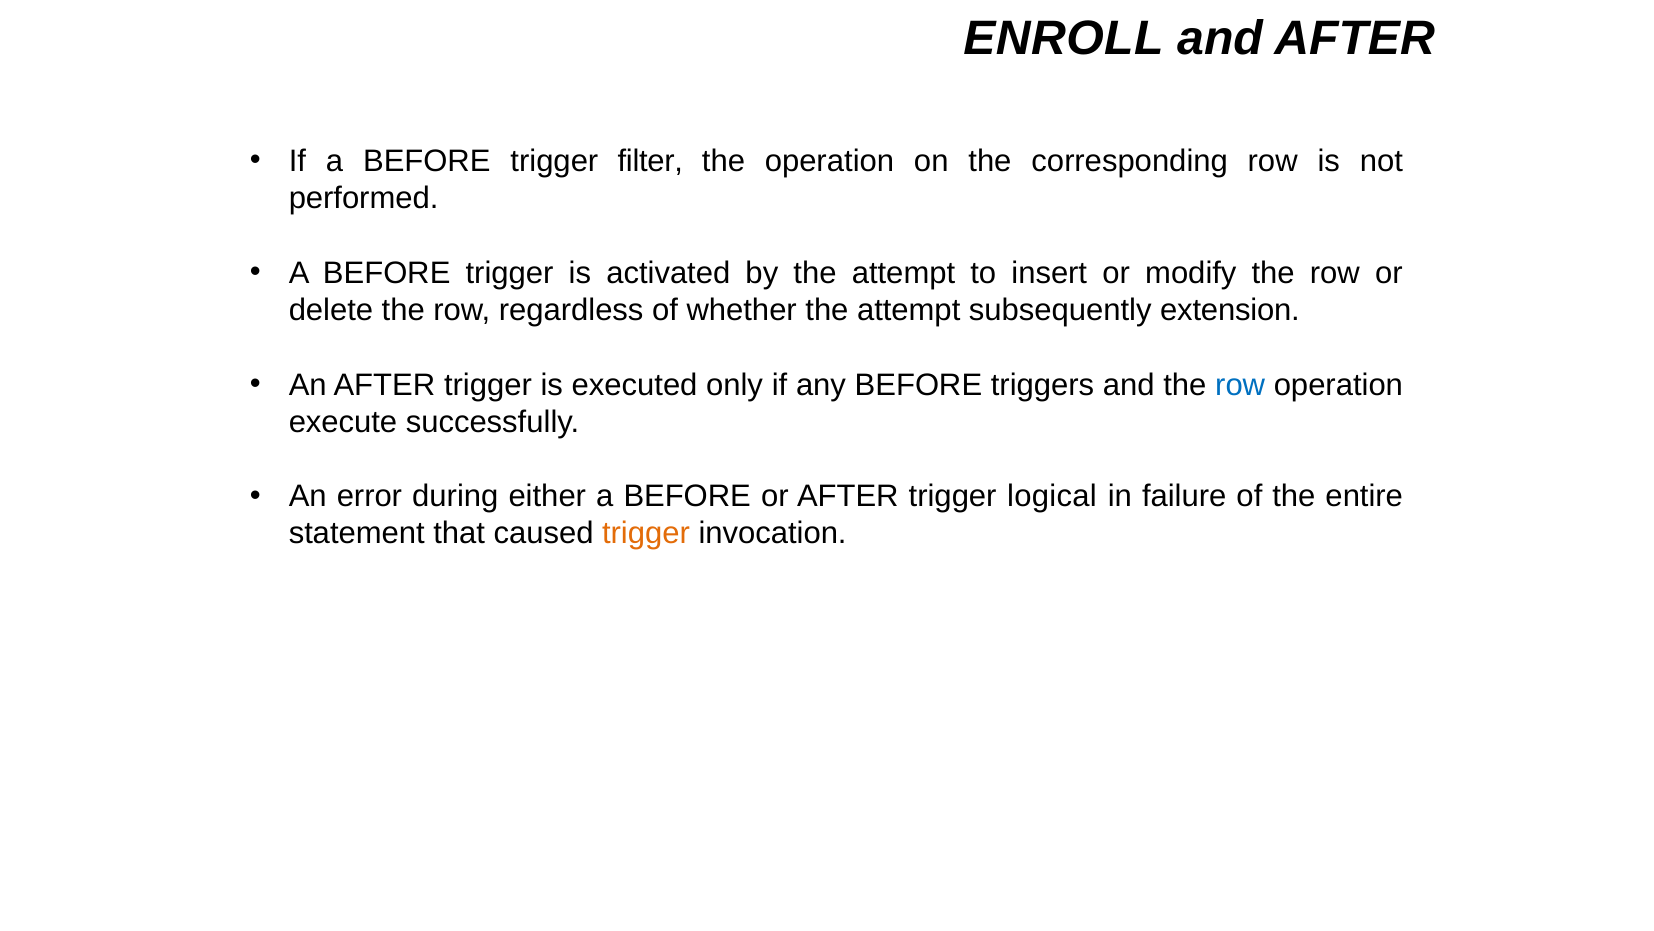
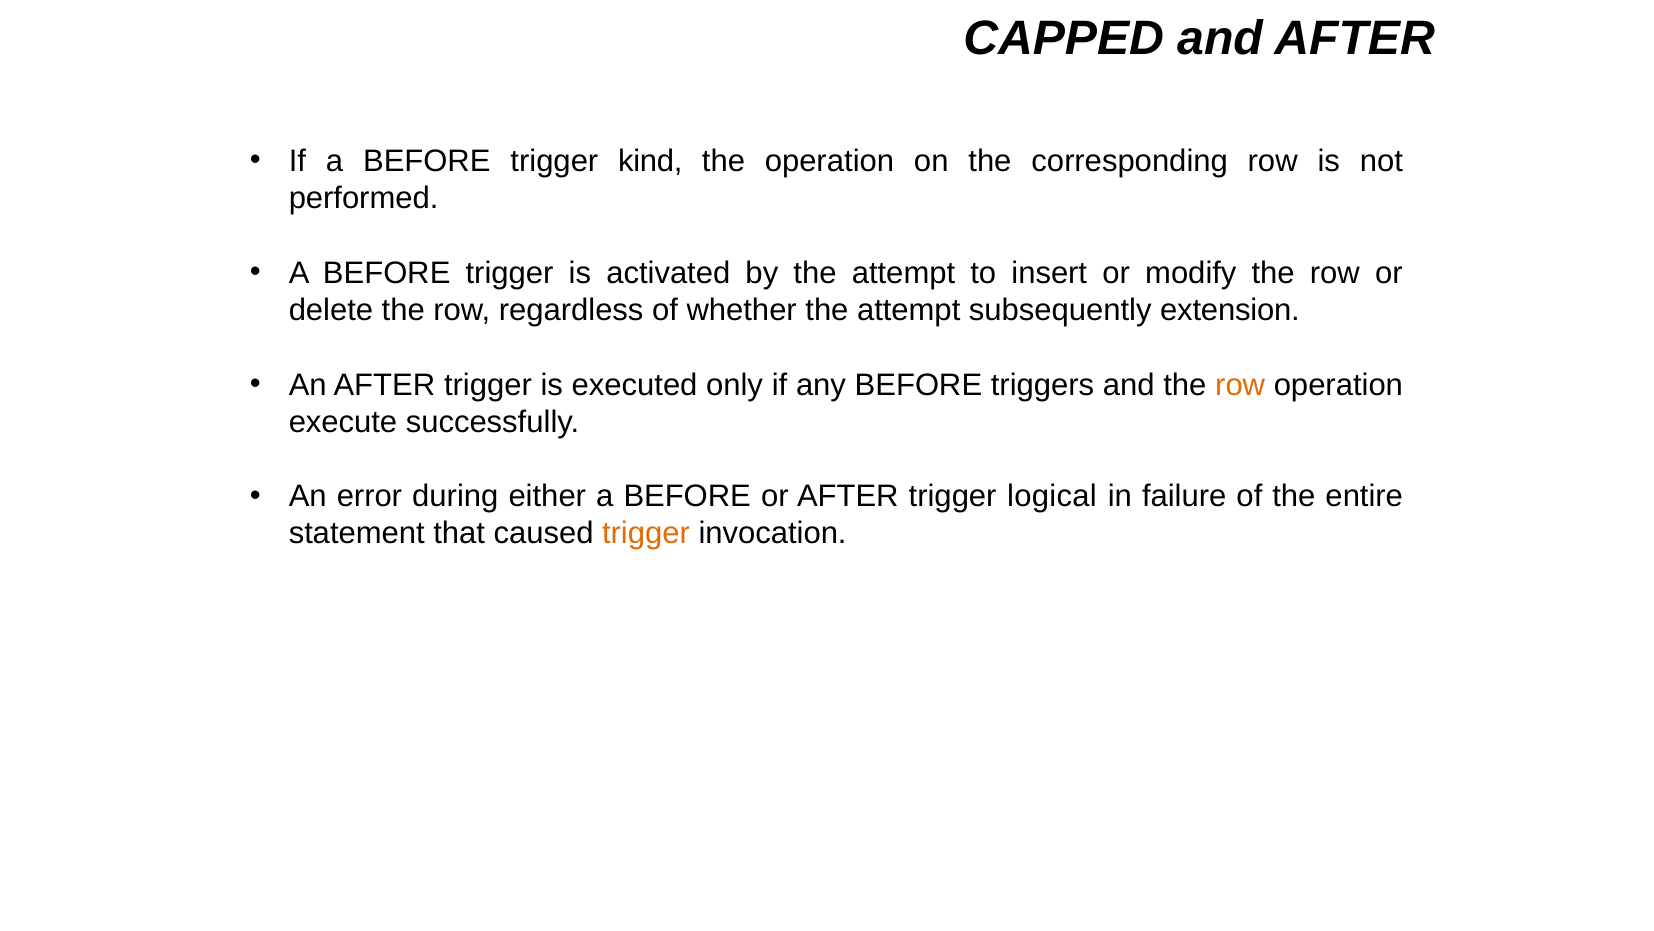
ENROLL: ENROLL -> CAPPED (1064, 38)
filter: filter -> kind (650, 161)
row colour: blue -> orange (1240, 385)
